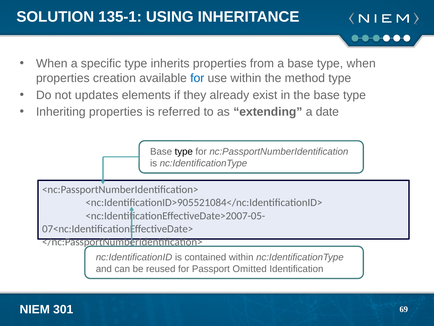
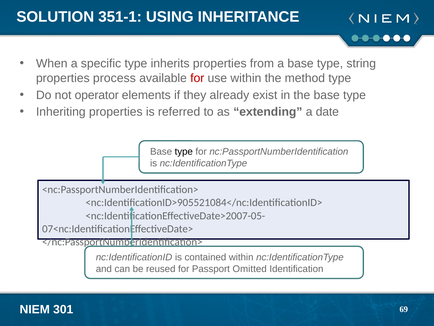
135-1: 135-1 -> 351-1 (120, 17)
type when: when -> string (361, 64)
creation: creation -> process (114, 78)
for colour: blue -> red (197, 78)
updates: updates -> operator (97, 95)
